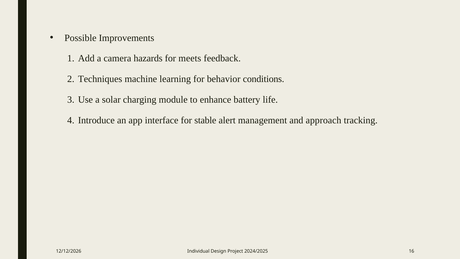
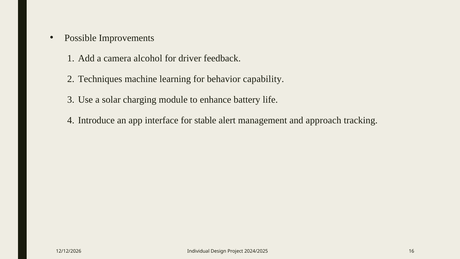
hazards: hazards -> alcohol (148, 58)
meets: meets -> driver (190, 58)
conditions: conditions -> capability (263, 79)
